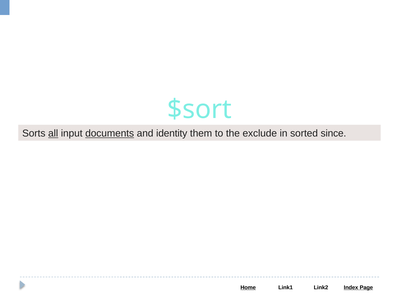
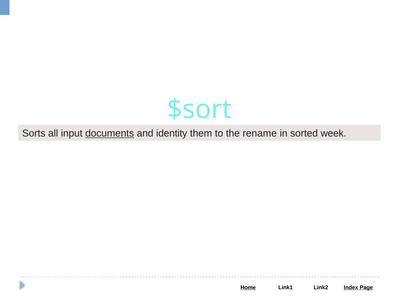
all underline: present -> none (53, 134)
exclude: exclude -> rename (260, 134)
since: since -> week (333, 134)
